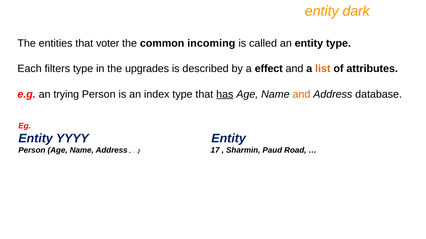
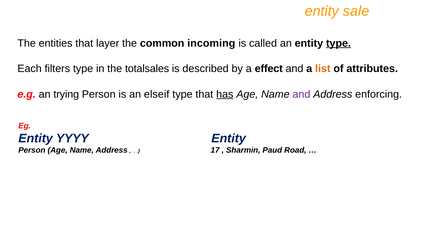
dark: dark -> sale (356, 11)
voter: voter -> layer (108, 43)
type underline: none -> present (338, 43)
upgrades: upgrades -> totalsales (147, 69)
index: index -> elseif (157, 94)
and colour: orange -> purple (301, 94)
database: database -> enforcing (379, 94)
